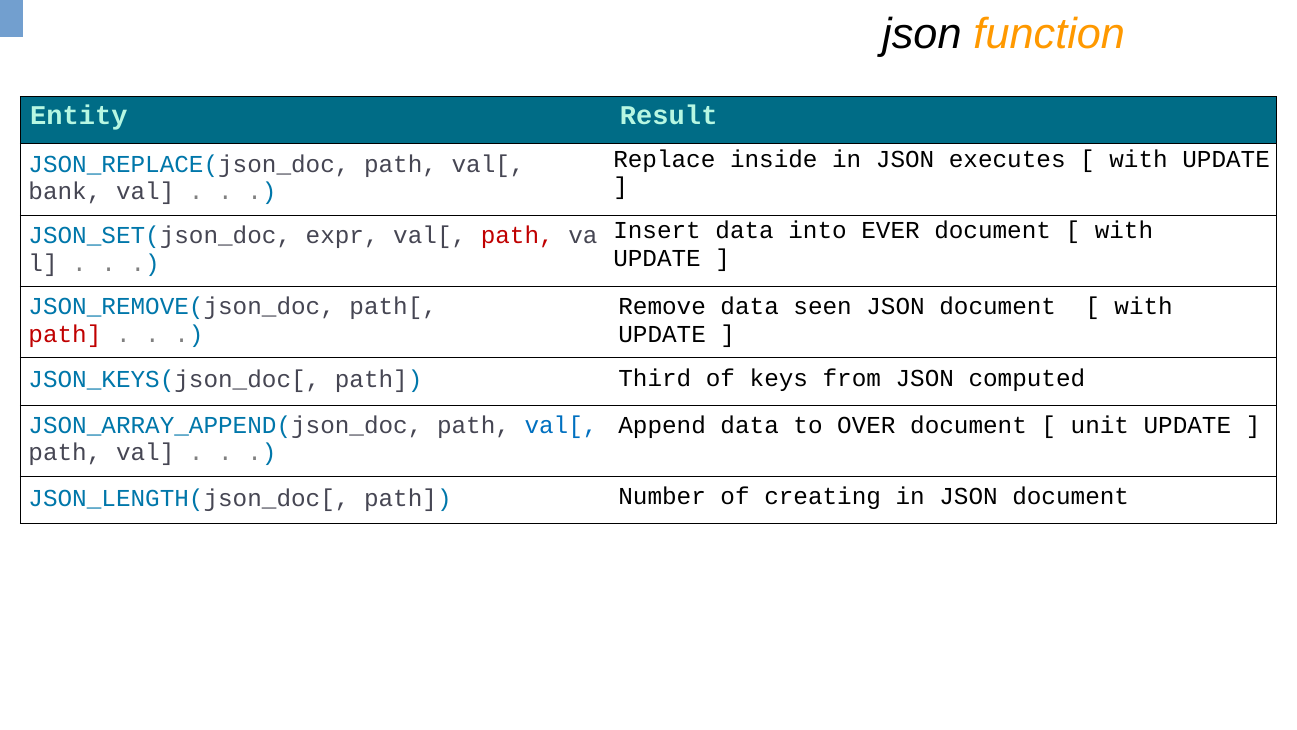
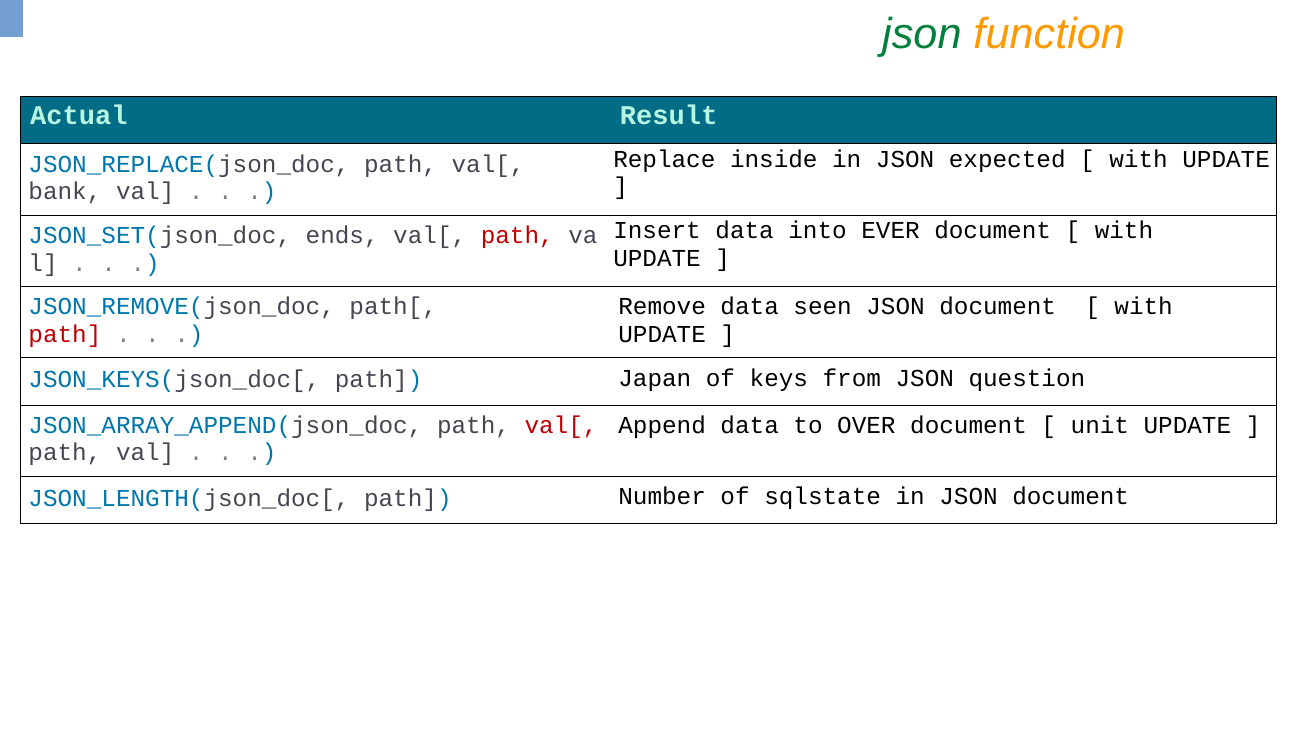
json colour: black -> green (922, 34)
Entity: Entity -> Actual (79, 115)
executes: executes -> expected (1007, 159)
expr: expr -> ends (342, 235)
Third: Third -> Japan (655, 378)
computed: computed -> question (1027, 378)
val[ colour: blue -> red (561, 425)
creating: creating -> sqlstate (823, 496)
